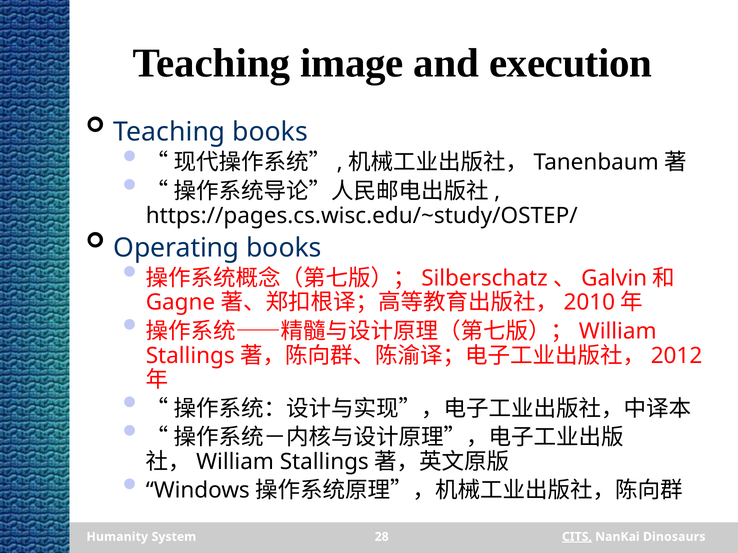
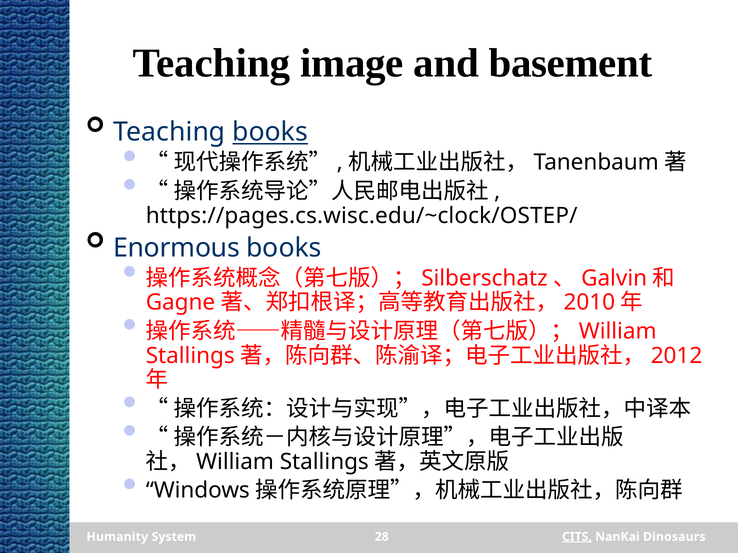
execution: execution -> basement (571, 63)
books underline: none -> present (270, 132)
https://pages.cs.wisc.edu/~study/OSTEP/: https://pages.cs.wisc.edu/~study/OSTEP/ -> https://pages.cs.wisc.edu/~clock/OSTEP/ (362, 216)
Operating: Operating -> Enormous (176, 248)
